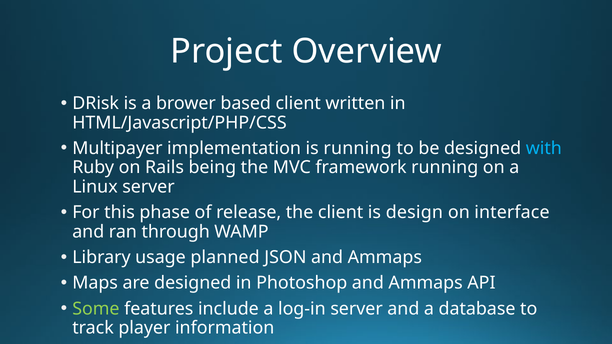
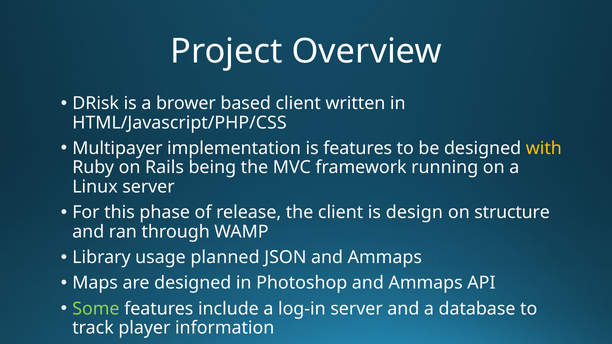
is running: running -> features (358, 148)
with colour: light blue -> yellow (544, 148)
interface: interface -> structure (512, 213)
